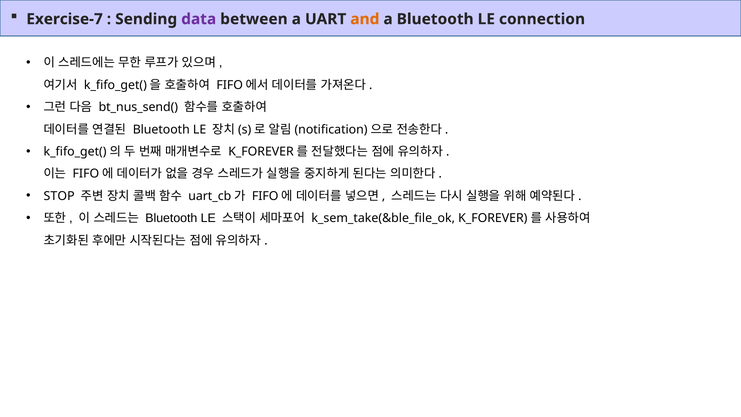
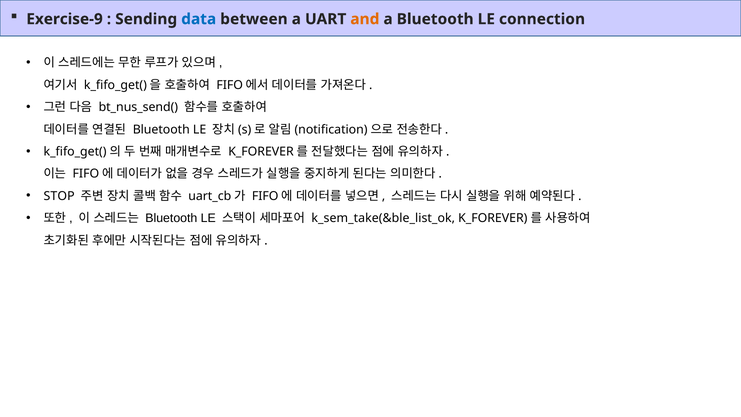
Exercise-7: Exercise-7 -> Exercise-9 (65, 19)
data colour: purple -> blue (199, 19)
k_sem_take(&ble_file_ok: k_sem_take(&ble_file_ok -> k_sem_take(&ble_list_ok (383, 218)
